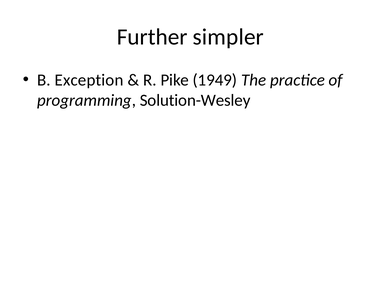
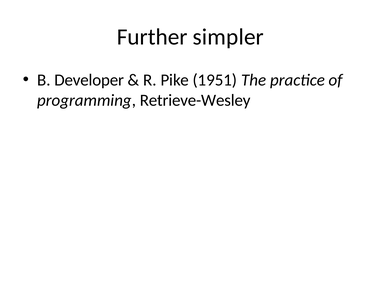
Exception: Exception -> Developer (89, 80)
1949: 1949 -> 1951 (215, 80)
Solution-Wesley: Solution-Wesley -> Retrieve-Wesley (195, 100)
